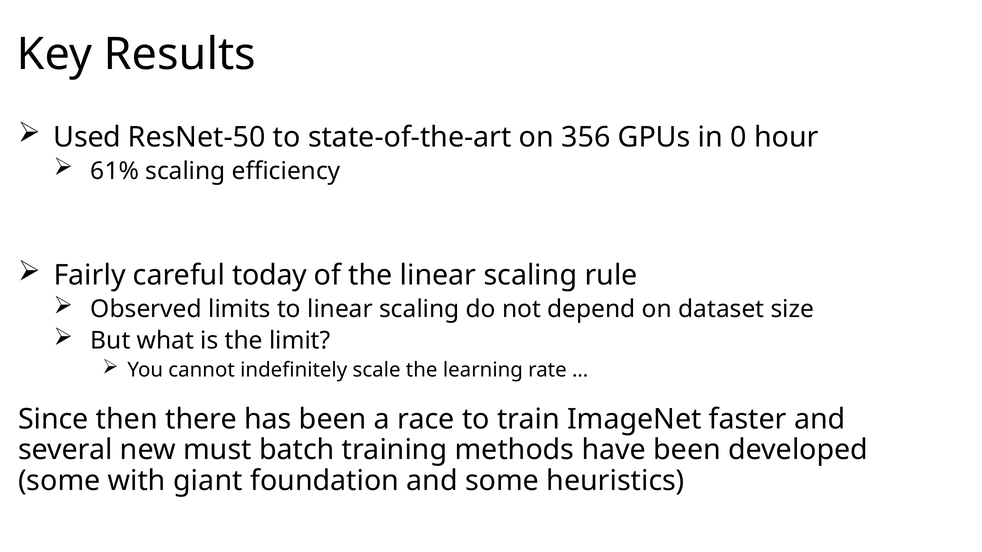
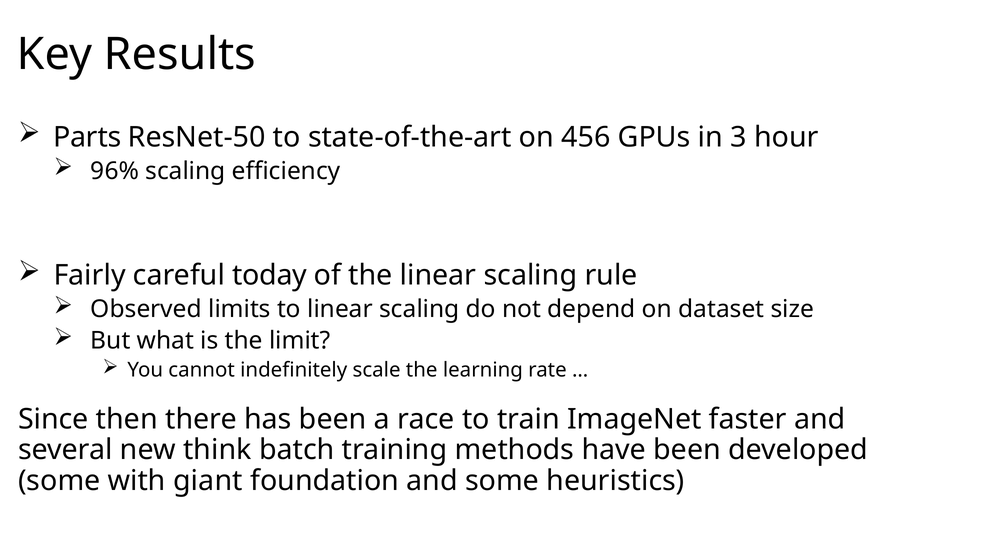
Used: Used -> Parts (87, 137)
356: 356 -> 456 (586, 137)
0: 0 -> 3 (739, 137)
61%: 61% -> 96% (115, 171)
must: must -> think (217, 450)
